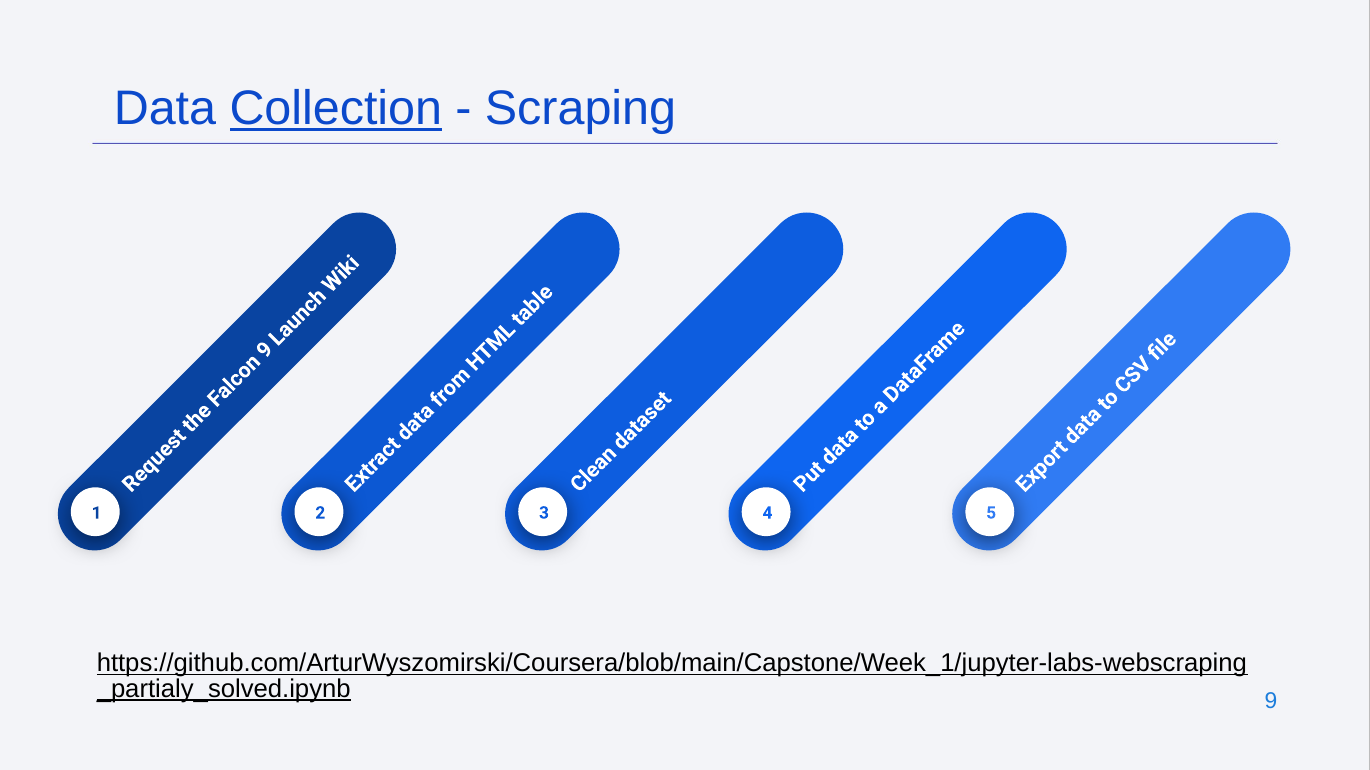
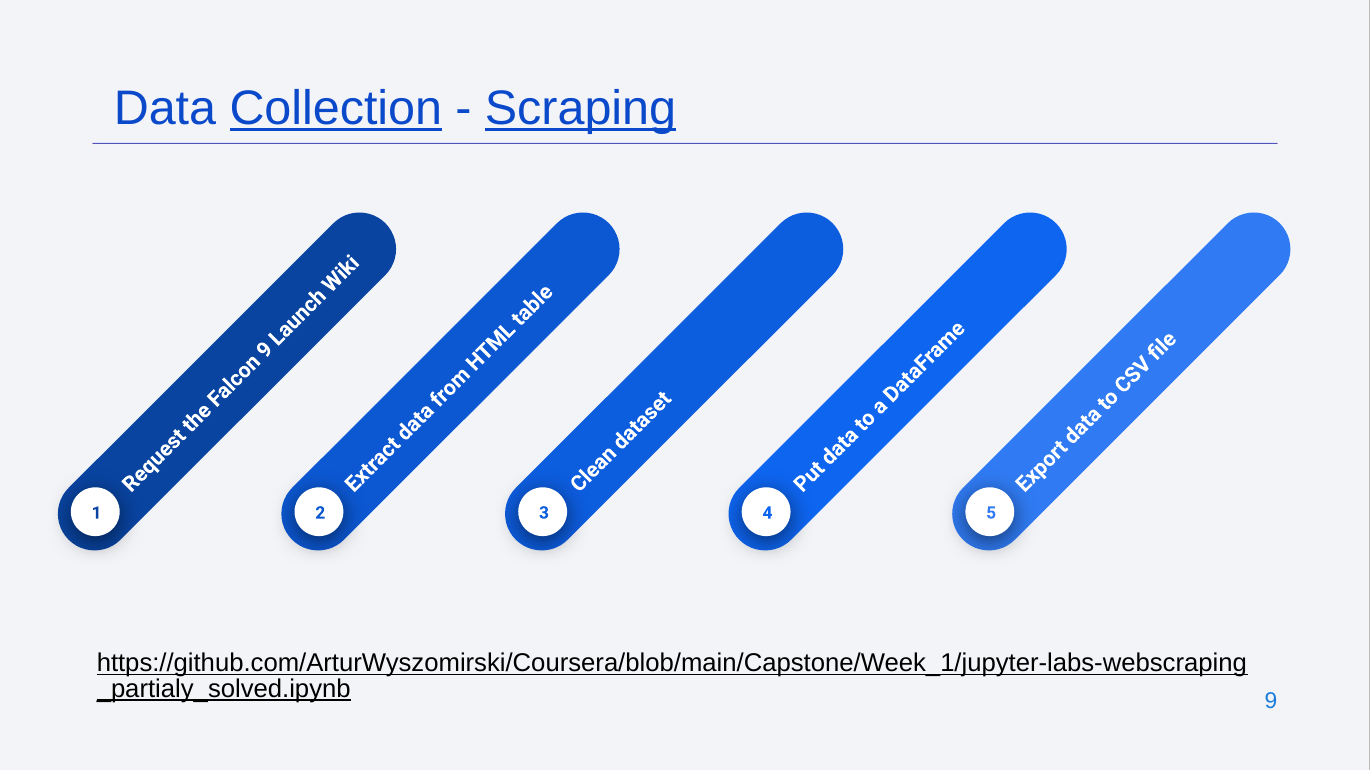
Scraping underline: none -> present (581, 109)
